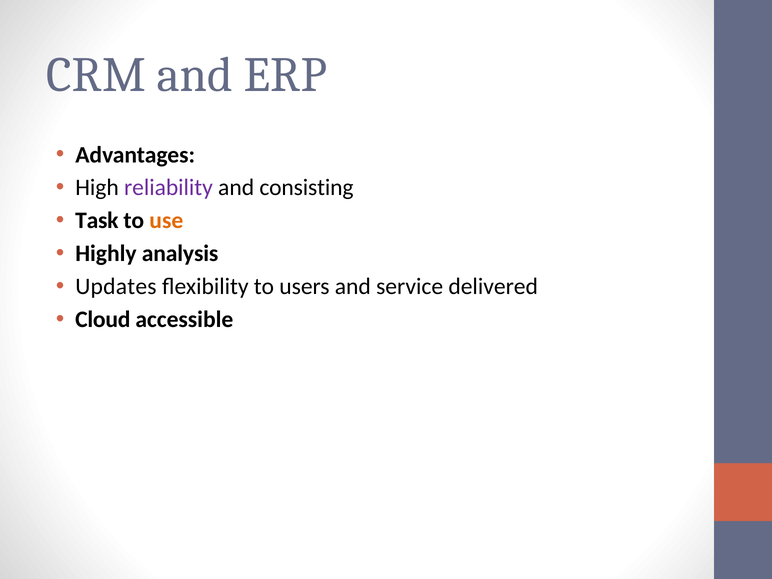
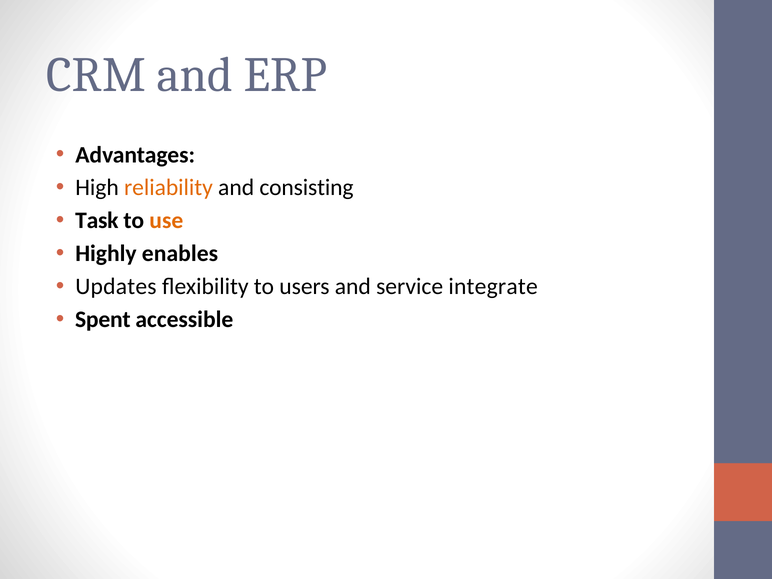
reliability colour: purple -> orange (168, 188)
analysis: analysis -> enables (180, 254)
delivered: delivered -> integrate (493, 287)
Cloud: Cloud -> Spent (103, 320)
